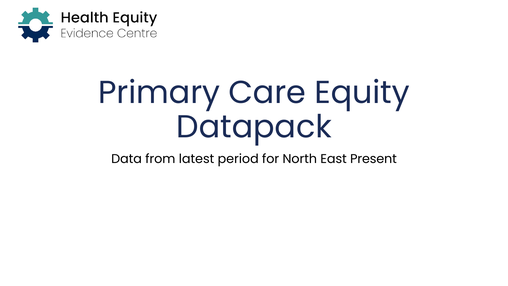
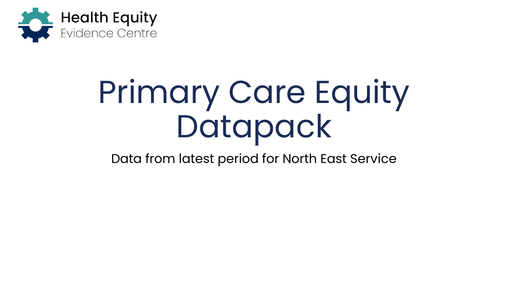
Present: Present -> Service (373, 159)
